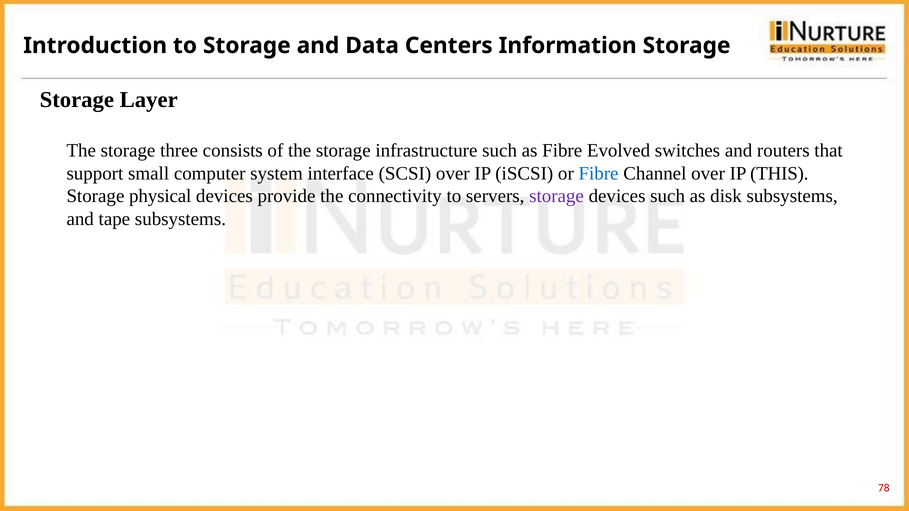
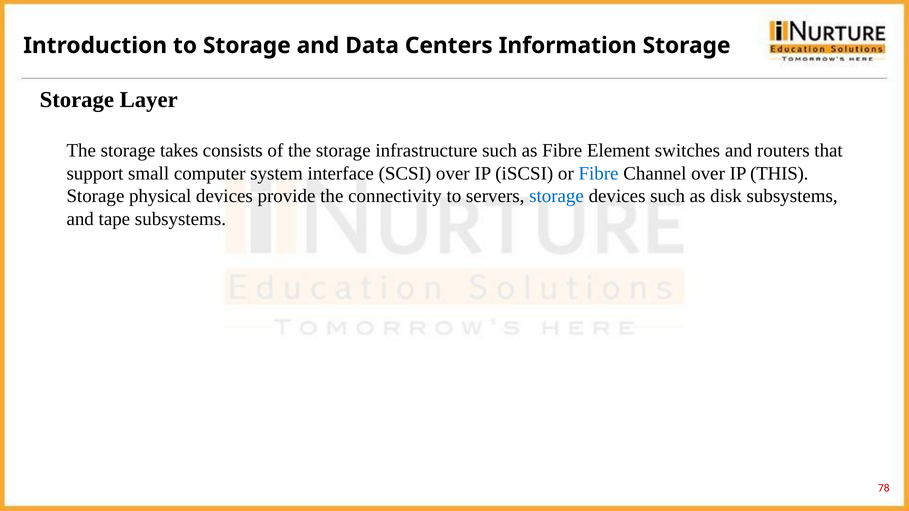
three: three -> takes (179, 151)
Evolved: Evolved -> Element (619, 151)
storage colour: purple -> blue (557, 196)
